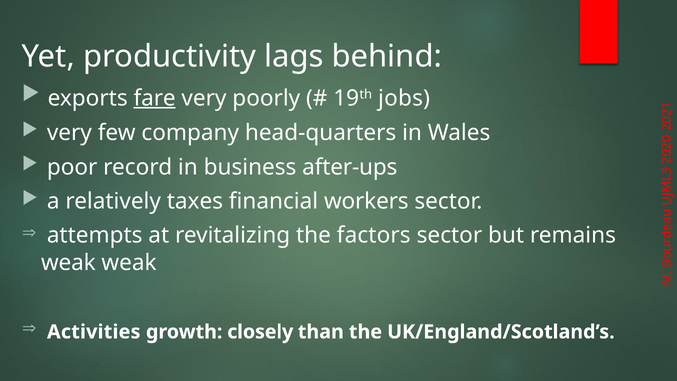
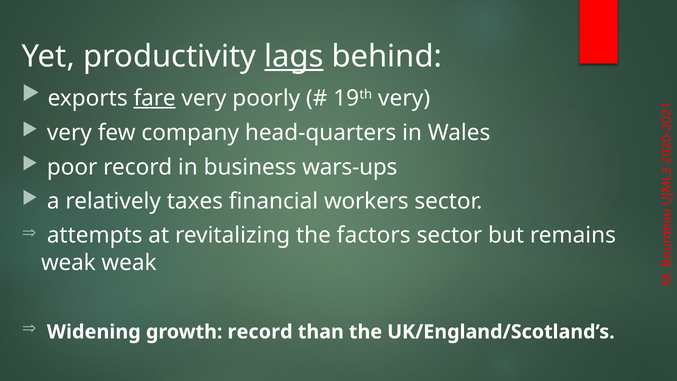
lags underline: none -> present (294, 57)
19th jobs: jobs -> very (404, 98)
after-ups: after-ups -> wars-ups (350, 167)
Activities: Activities -> Widening (94, 332)
growth closely: closely -> record (260, 332)
